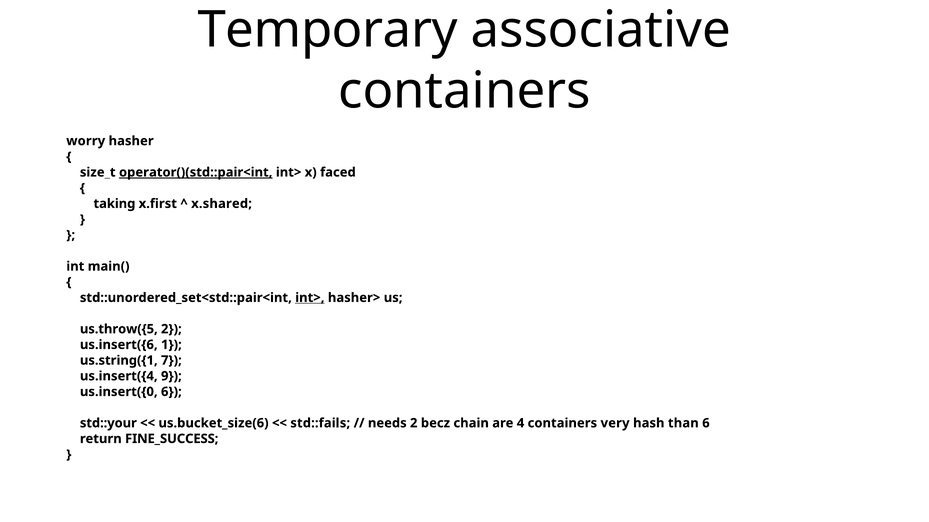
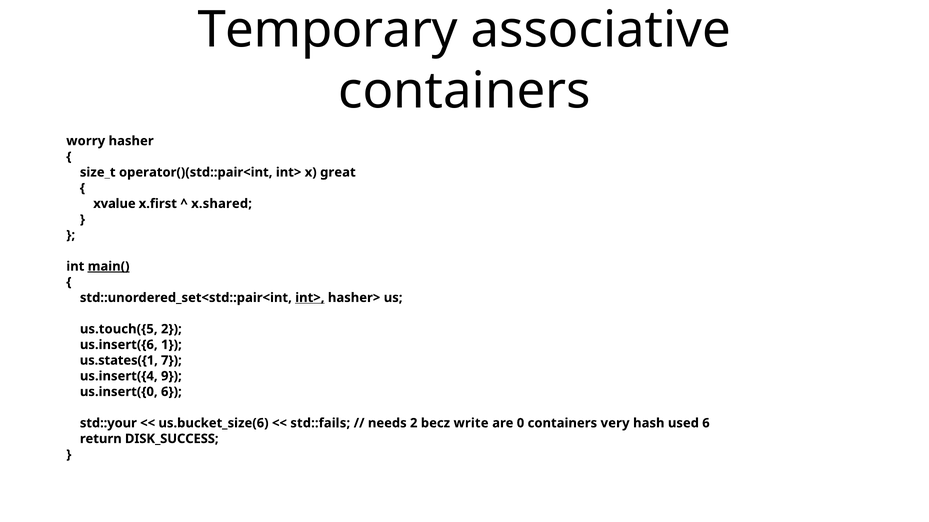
operator()(std::pair<int underline: present -> none (196, 172)
faced: faced -> great (338, 172)
taking: taking -> xvalue (114, 204)
main( underline: none -> present (109, 267)
us.throw({5: us.throw({5 -> us.touch({5 (119, 329)
us.string({1: us.string({1 -> us.states({1 (119, 361)
chain: chain -> write (471, 424)
4: 4 -> 0 (520, 424)
than: than -> used (683, 424)
FINE_SUCCESS: FINE_SUCCESS -> DISK_SUCCESS (172, 439)
